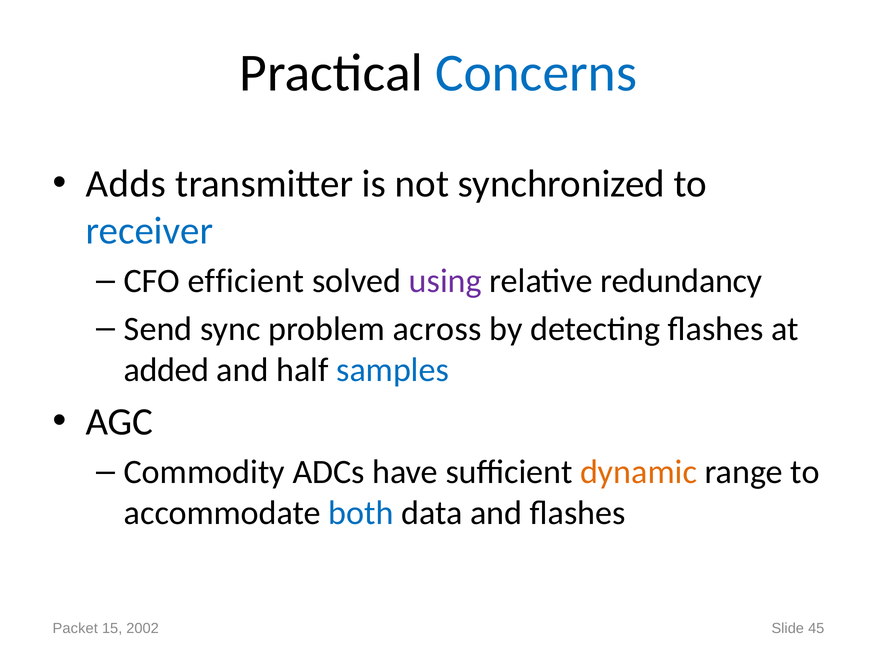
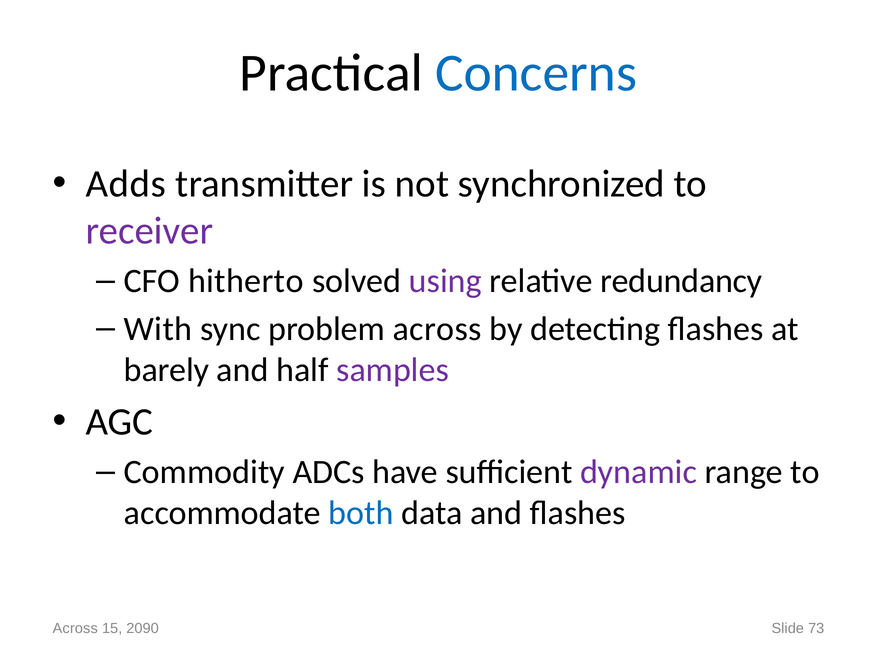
receiver colour: blue -> purple (149, 231)
efficient: efficient -> hitherto (246, 281)
Send: Send -> With (158, 329)
added: added -> barely (166, 370)
samples colour: blue -> purple (393, 370)
dynamic colour: orange -> purple (639, 472)
Packet: Packet -> Across (75, 628)
2002: 2002 -> 2090 (143, 628)
45: 45 -> 73 (816, 628)
